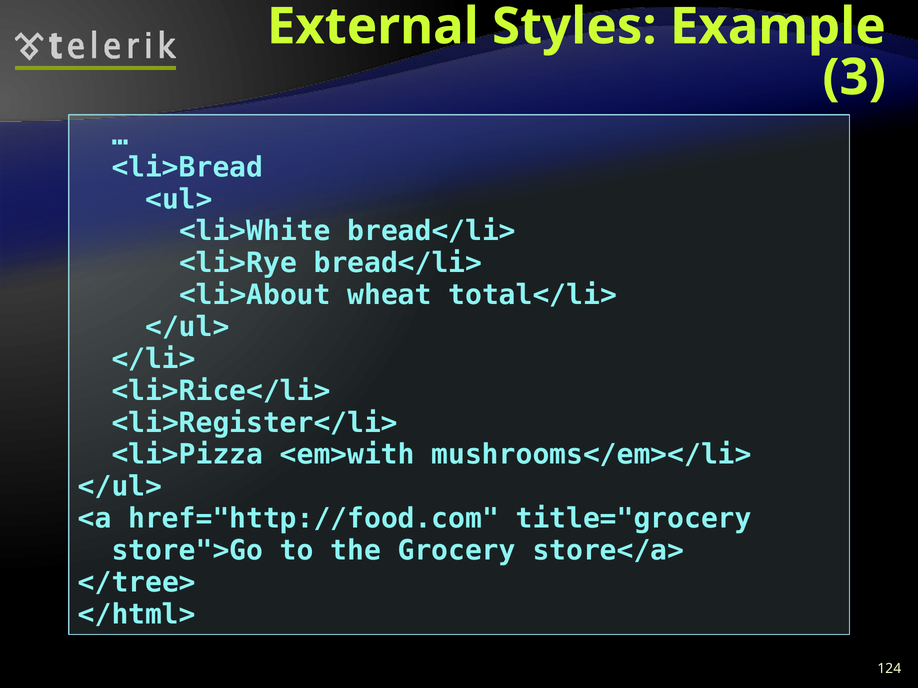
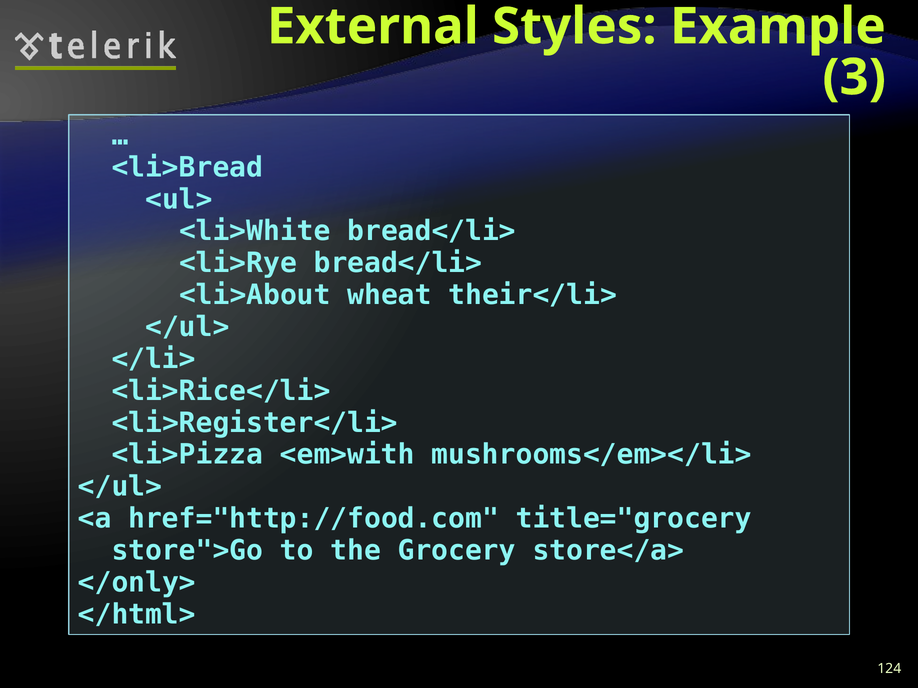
total</li>: total</li> -> their</li> (533, 295)
</tree>: </tree> -> </only> (137, 583)
